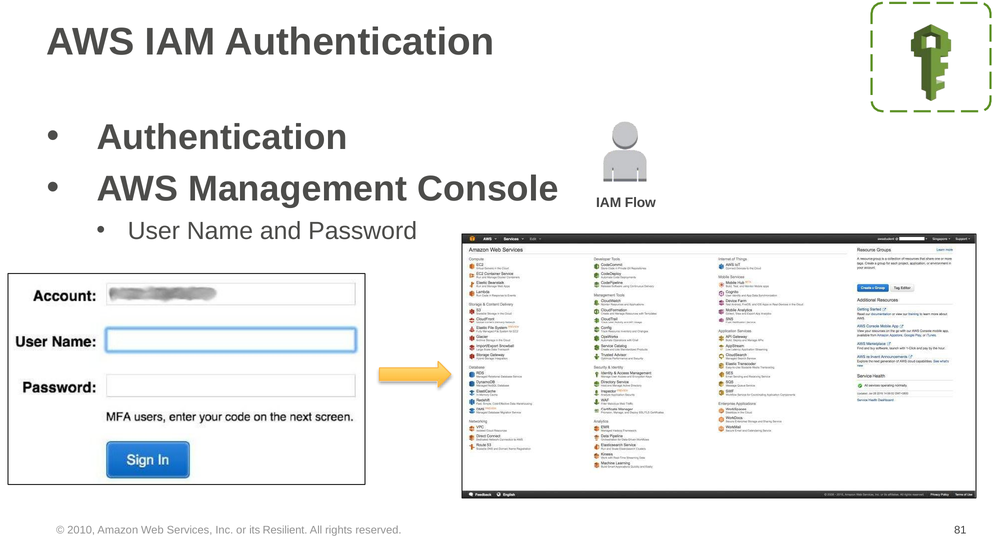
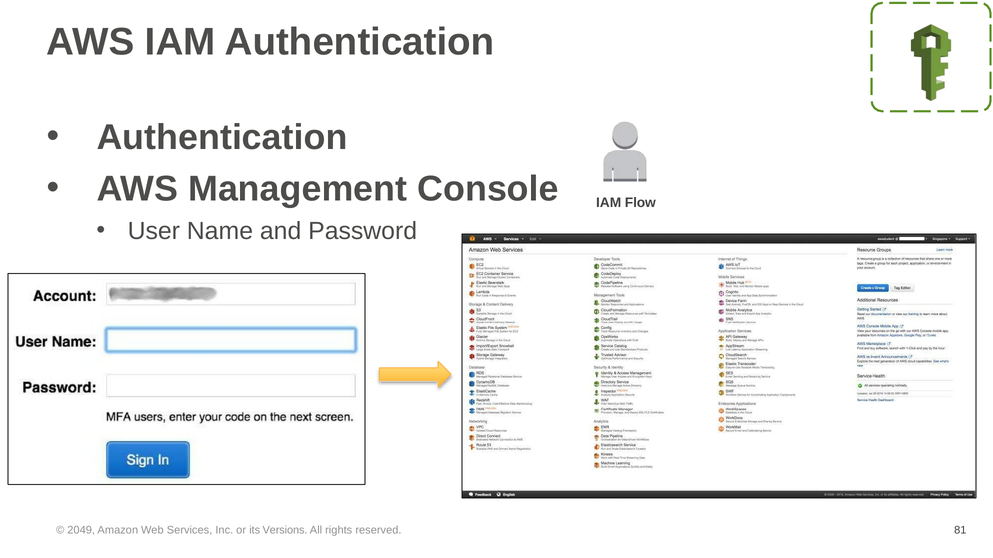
2010: 2010 -> 2049 (81, 530)
Resilient: Resilient -> Versions (285, 530)
